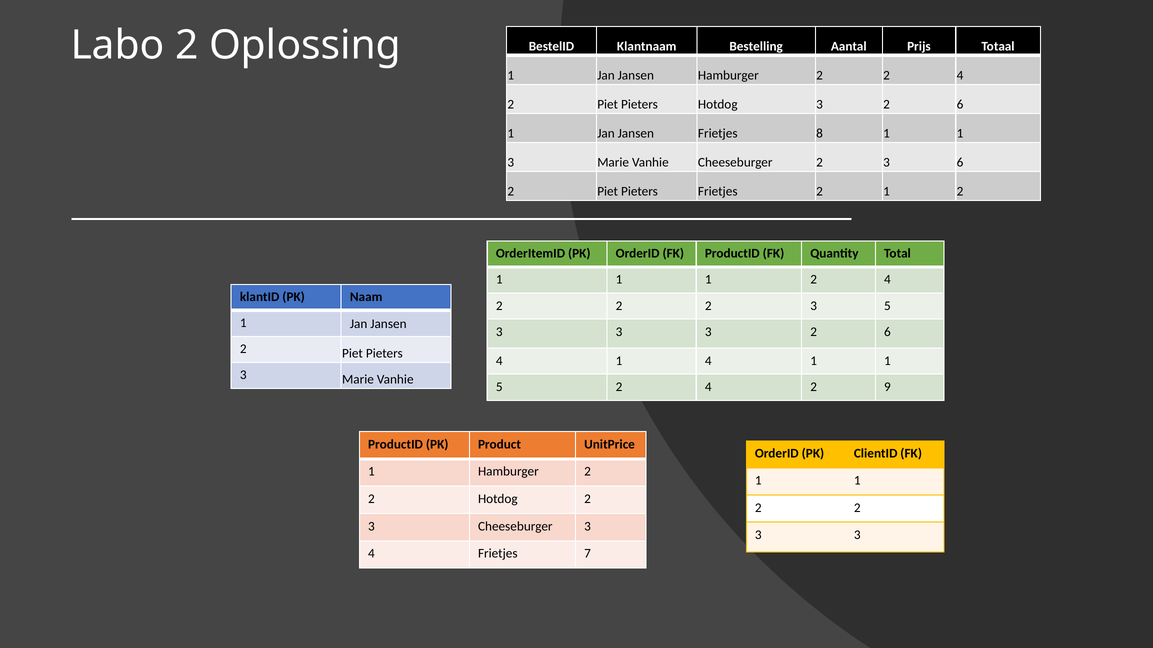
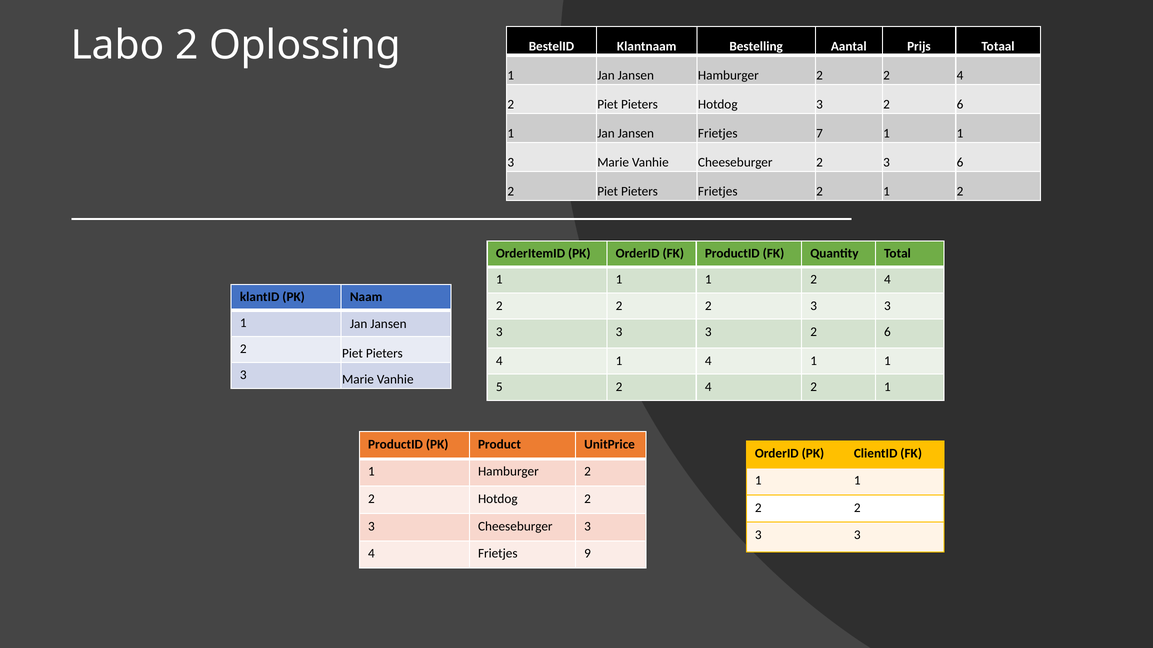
8: 8 -> 7 (820, 134)
5: 5 -> 3 (887, 306)
4 2 9: 9 -> 1 (887, 387)
7: 7 -> 9 (588, 554)
